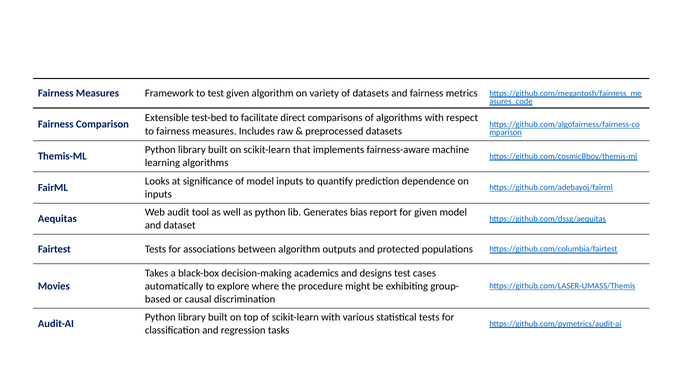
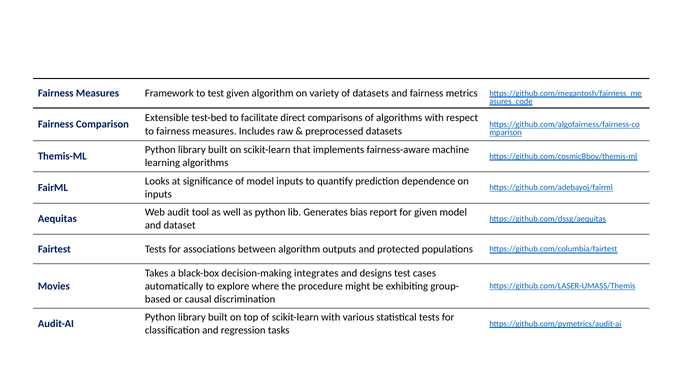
academics: academics -> integrates (316, 273)
